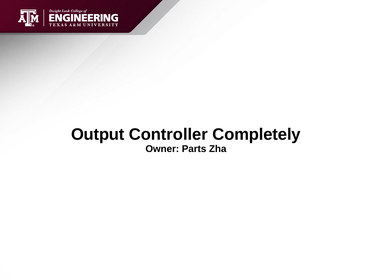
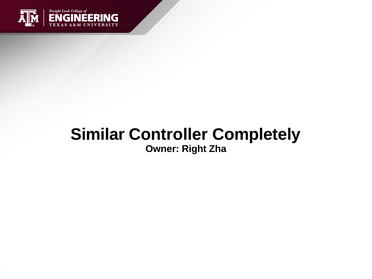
Output: Output -> Similar (98, 134)
Parts: Parts -> Right (194, 149)
